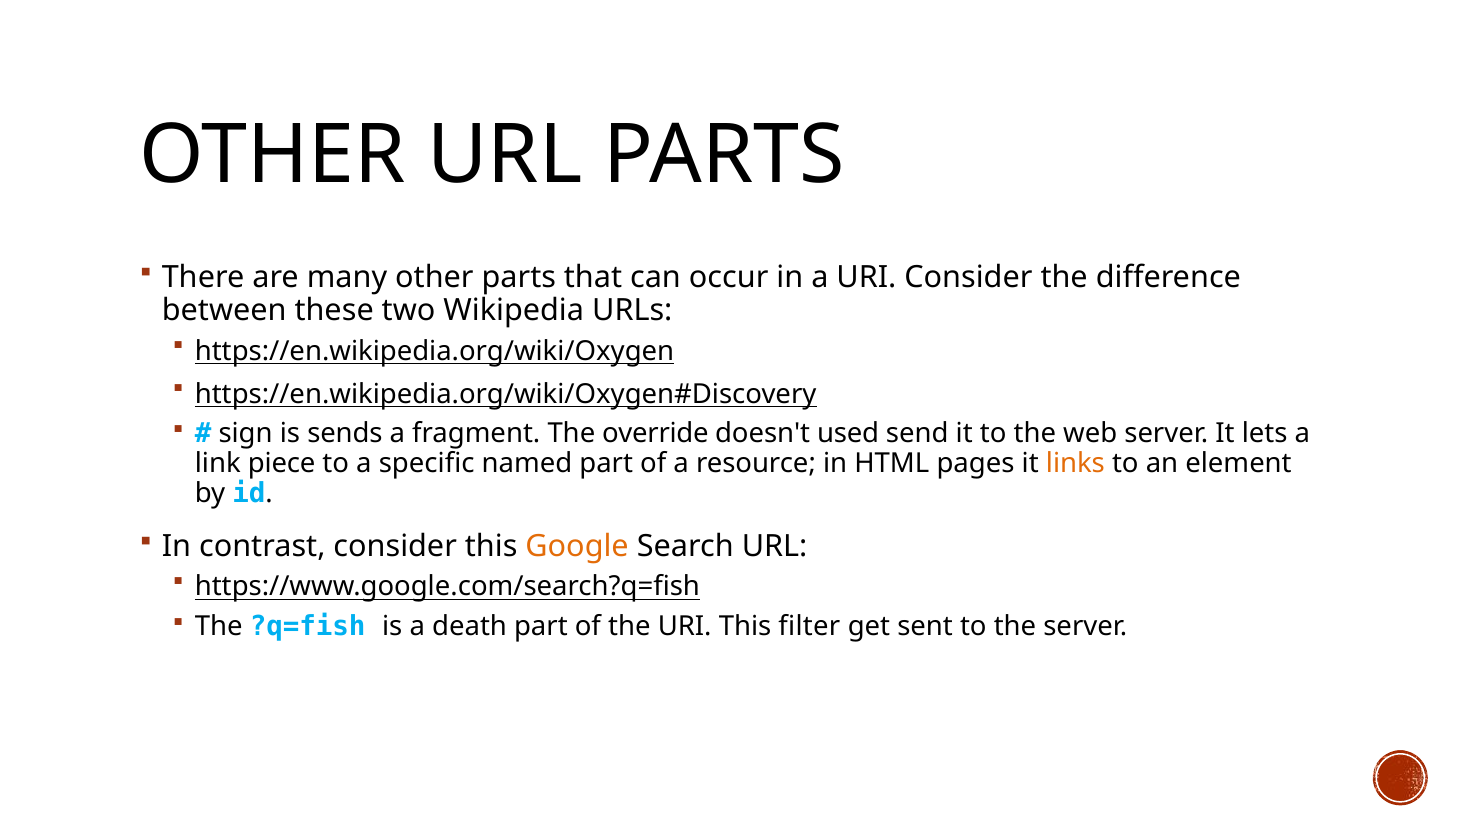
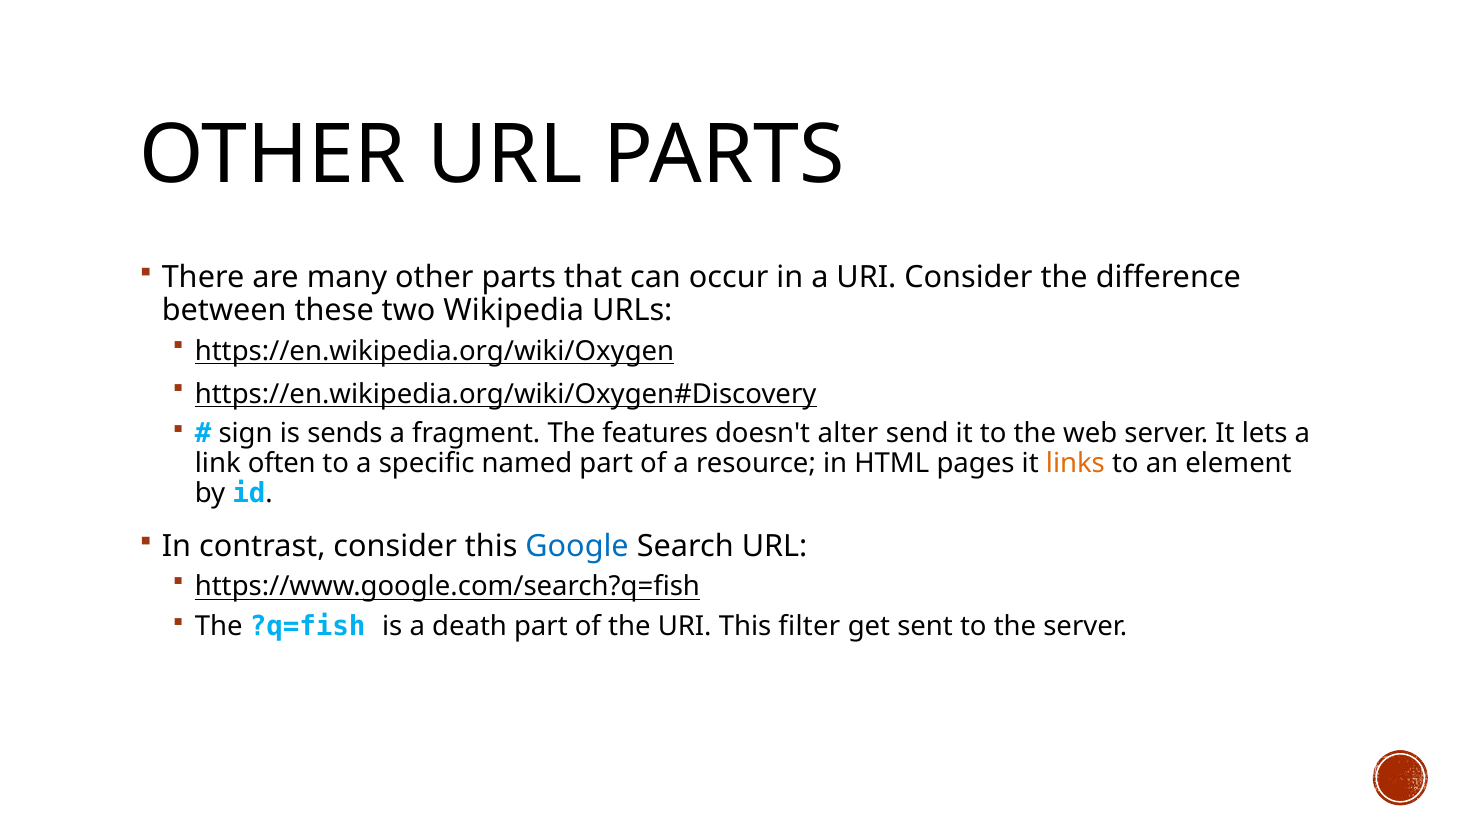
override: override -> features (655, 434)
used: used -> alter (848, 434)
piece: piece -> often (282, 463)
Google colour: orange -> blue (577, 546)
